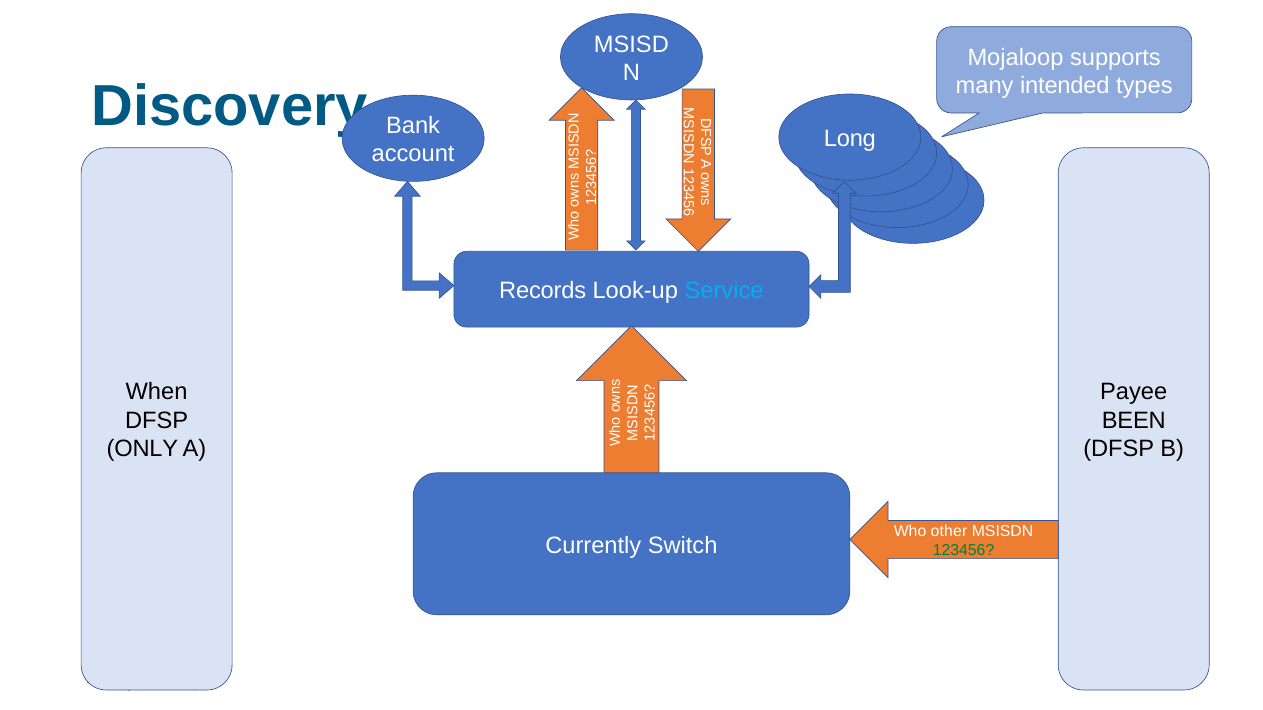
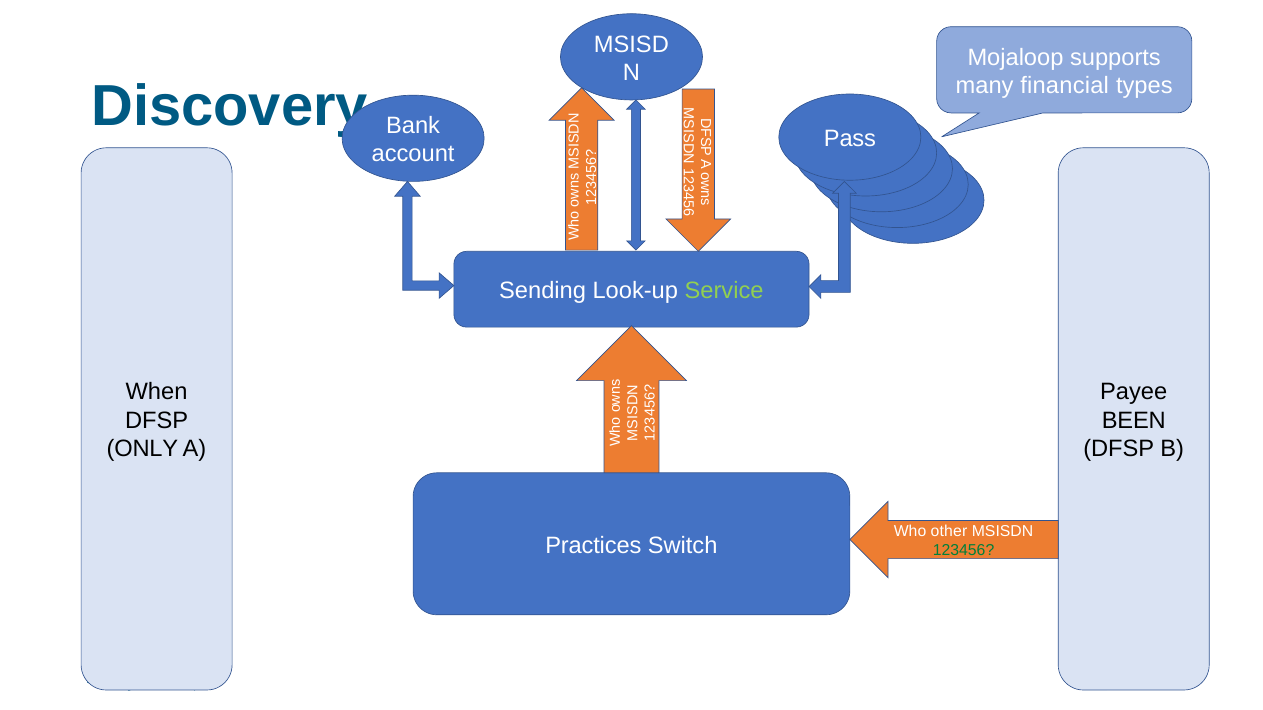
intended: intended -> financial (1065, 86)
Long: Long -> Pass (850, 139)
Records: Records -> Sending (543, 291)
Service colour: light blue -> light green (724, 291)
Currently: Currently -> Practices (593, 546)
